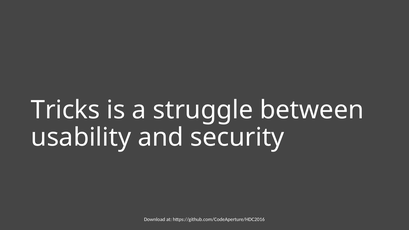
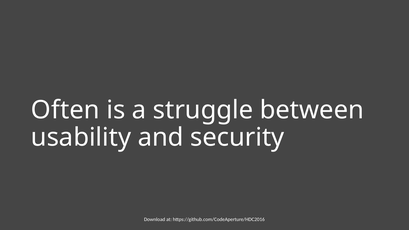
Tricks: Tricks -> Often (65, 110)
